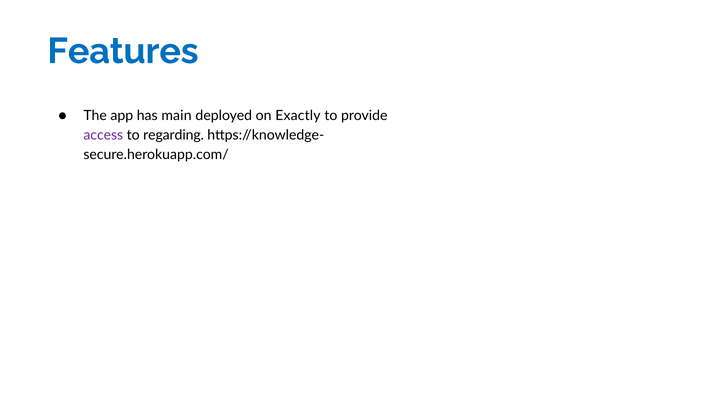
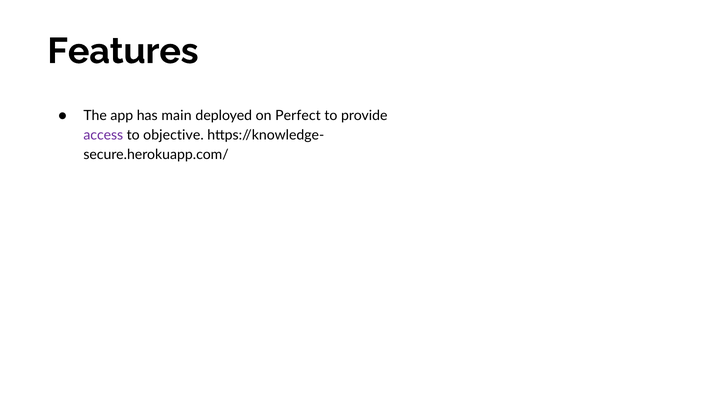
Features colour: blue -> black (123, 51)
Exactly: Exactly -> Perfect (298, 116)
regarding: regarding -> objective (173, 135)
